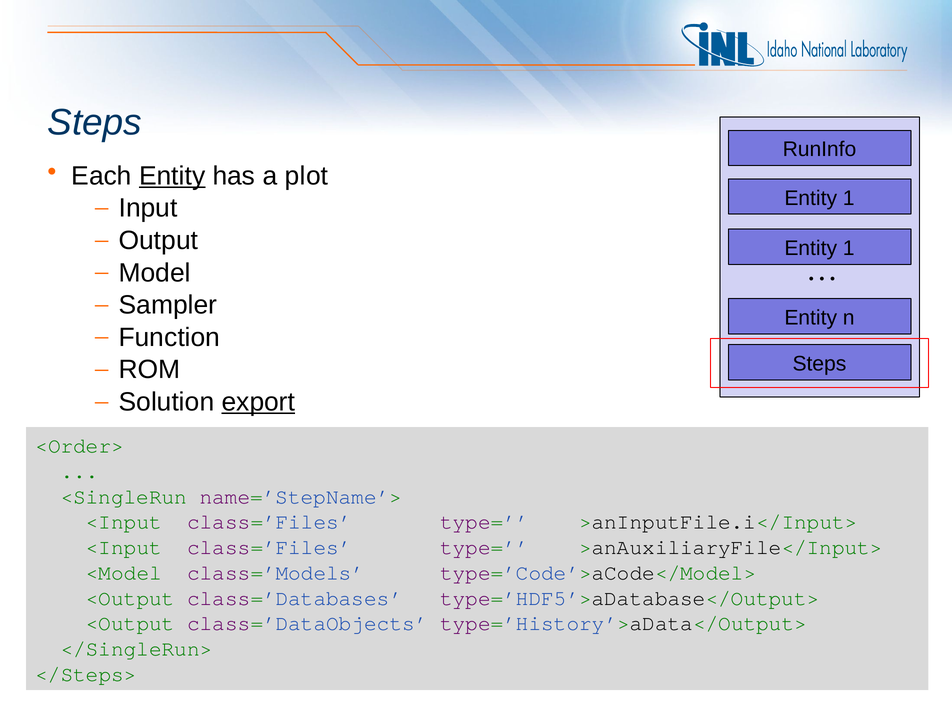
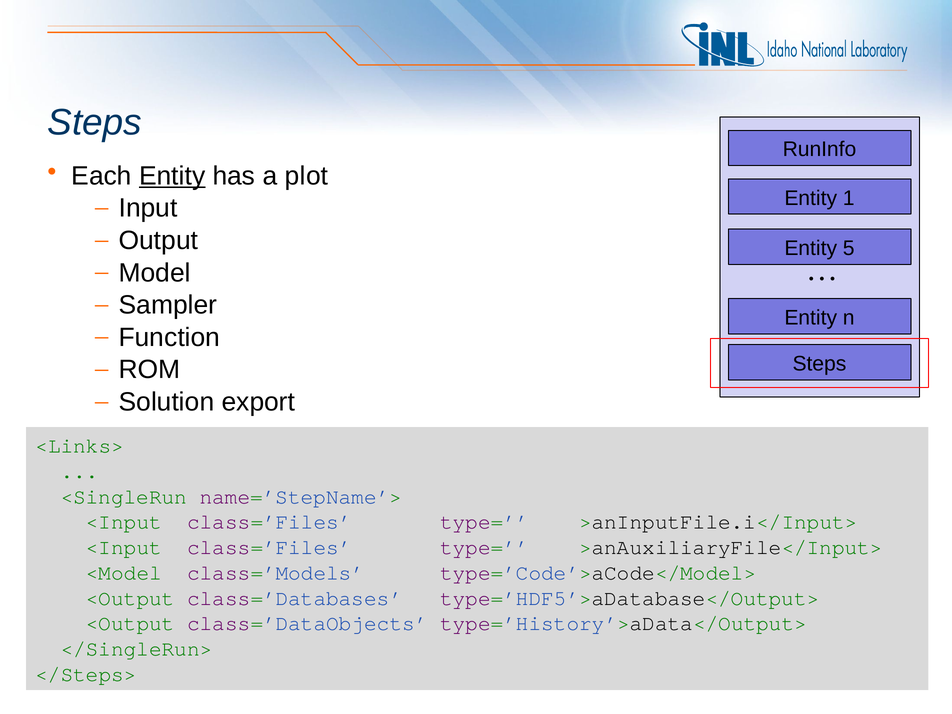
1: 1 -> 5 (849, 248)
export underline: present -> none (258, 402)
<Order>: <Order> -> <Links> (80, 446)
